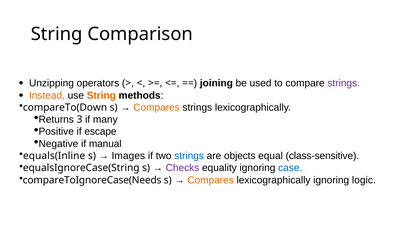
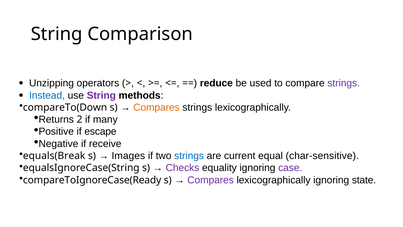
joining: joining -> reduce (216, 83)
Instead colour: orange -> blue (47, 95)
String colour: orange -> purple (101, 95)
3: 3 -> 2 (80, 119)
manual: manual -> receive (105, 144)
equals(Inline: equals(Inline -> equals(Break (54, 156)
objects: objects -> current (240, 156)
class-sensitive: class-sensitive -> char-sensitive (322, 156)
case colour: blue -> purple (290, 168)
compareToIgnoreCase(Needs: compareToIgnoreCase(Needs -> compareToIgnoreCase(Ready (92, 180)
Compares colour: orange -> purple (211, 180)
logic: logic -> state (364, 180)
